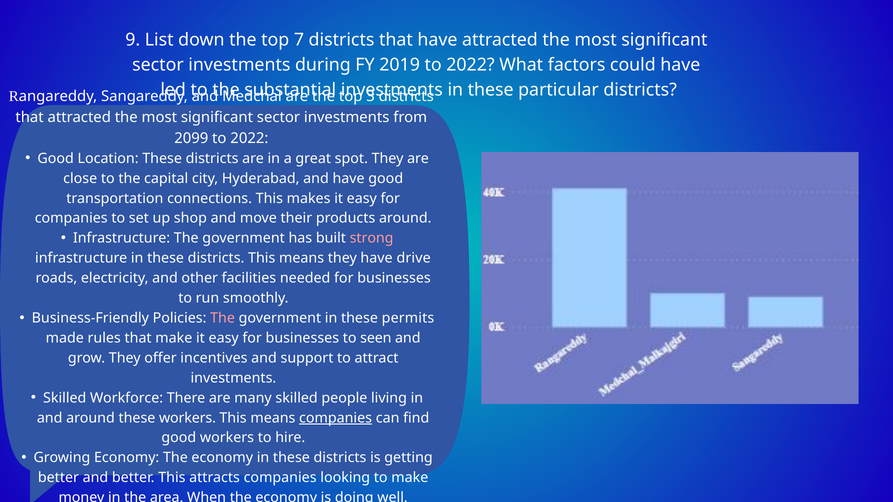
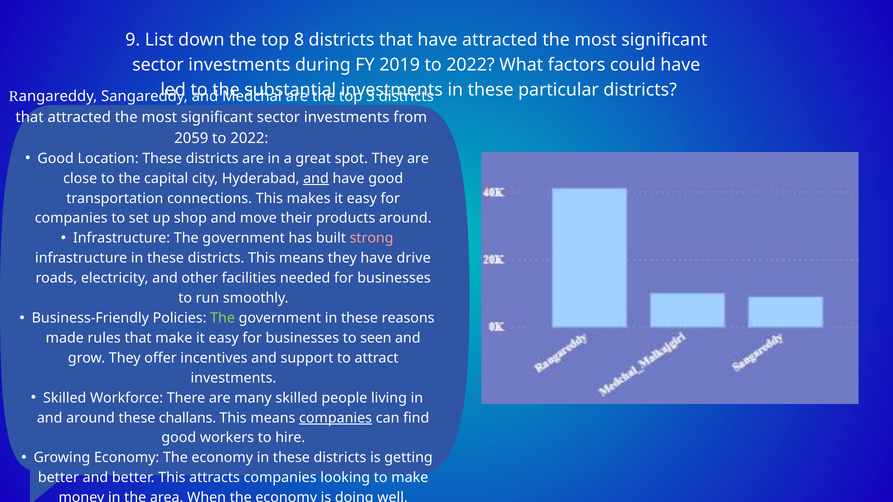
7: 7 -> 8 (299, 40)
2099: 2099 -> 2059 (191, 138)
and underline: none -> present (316, 178)
The colour: pink -> light green (223, 318)
permits: permits -> reasons (408, 318)
these workers: workers -> challans (188, 418)
